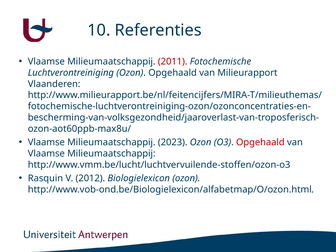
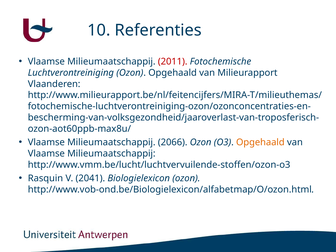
2023: 2023 -> 2066 (173, 142)
Opgehaald colour: red -> orange (260, 142)
2012: 2012 -> 2041 (90, 178)
